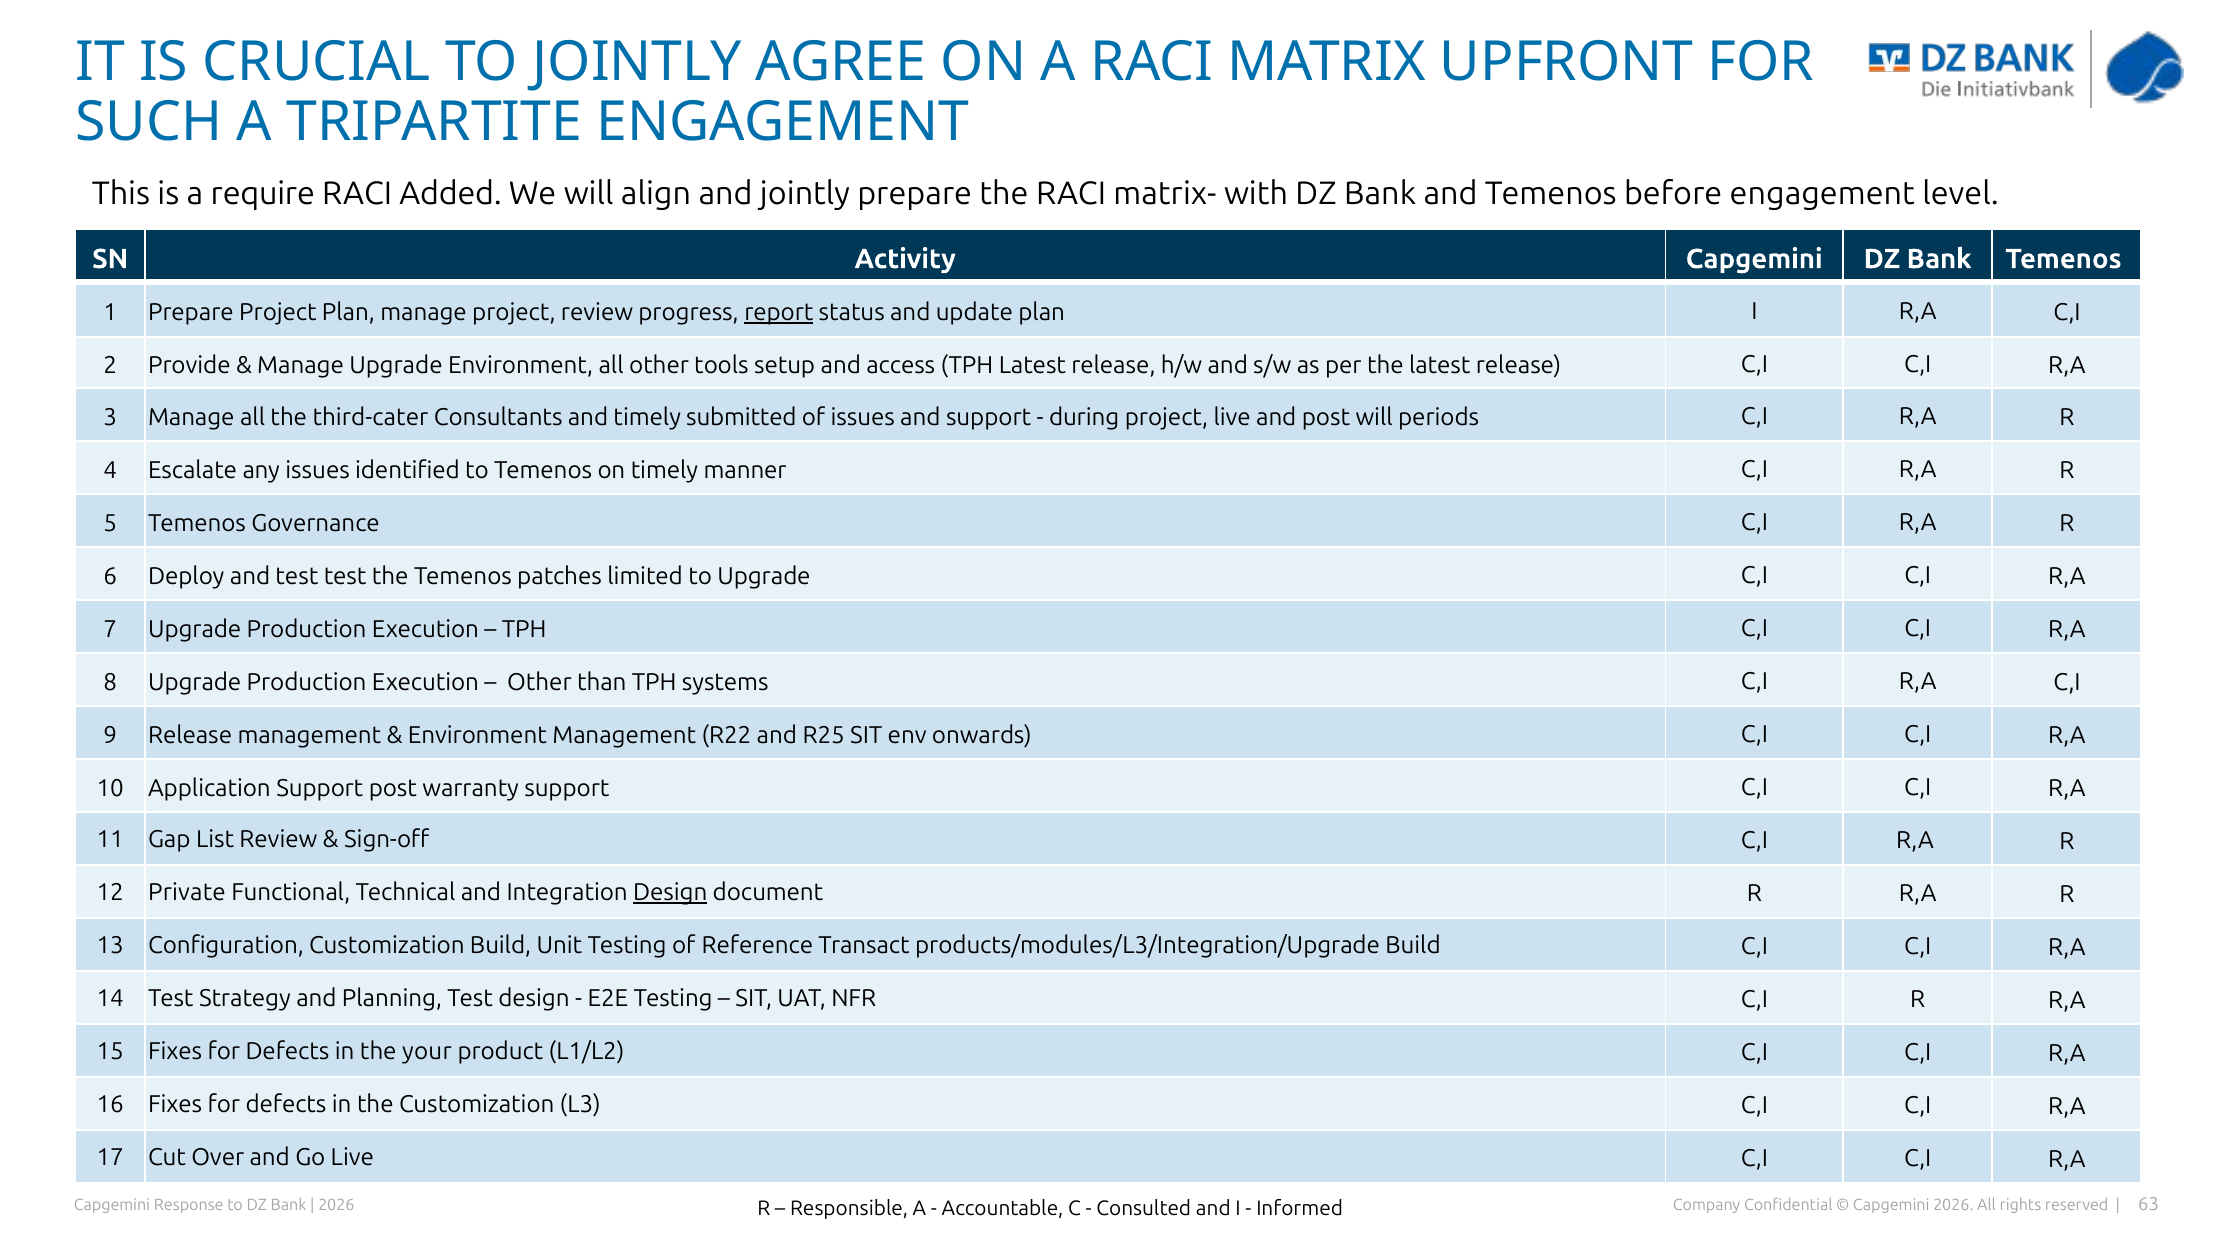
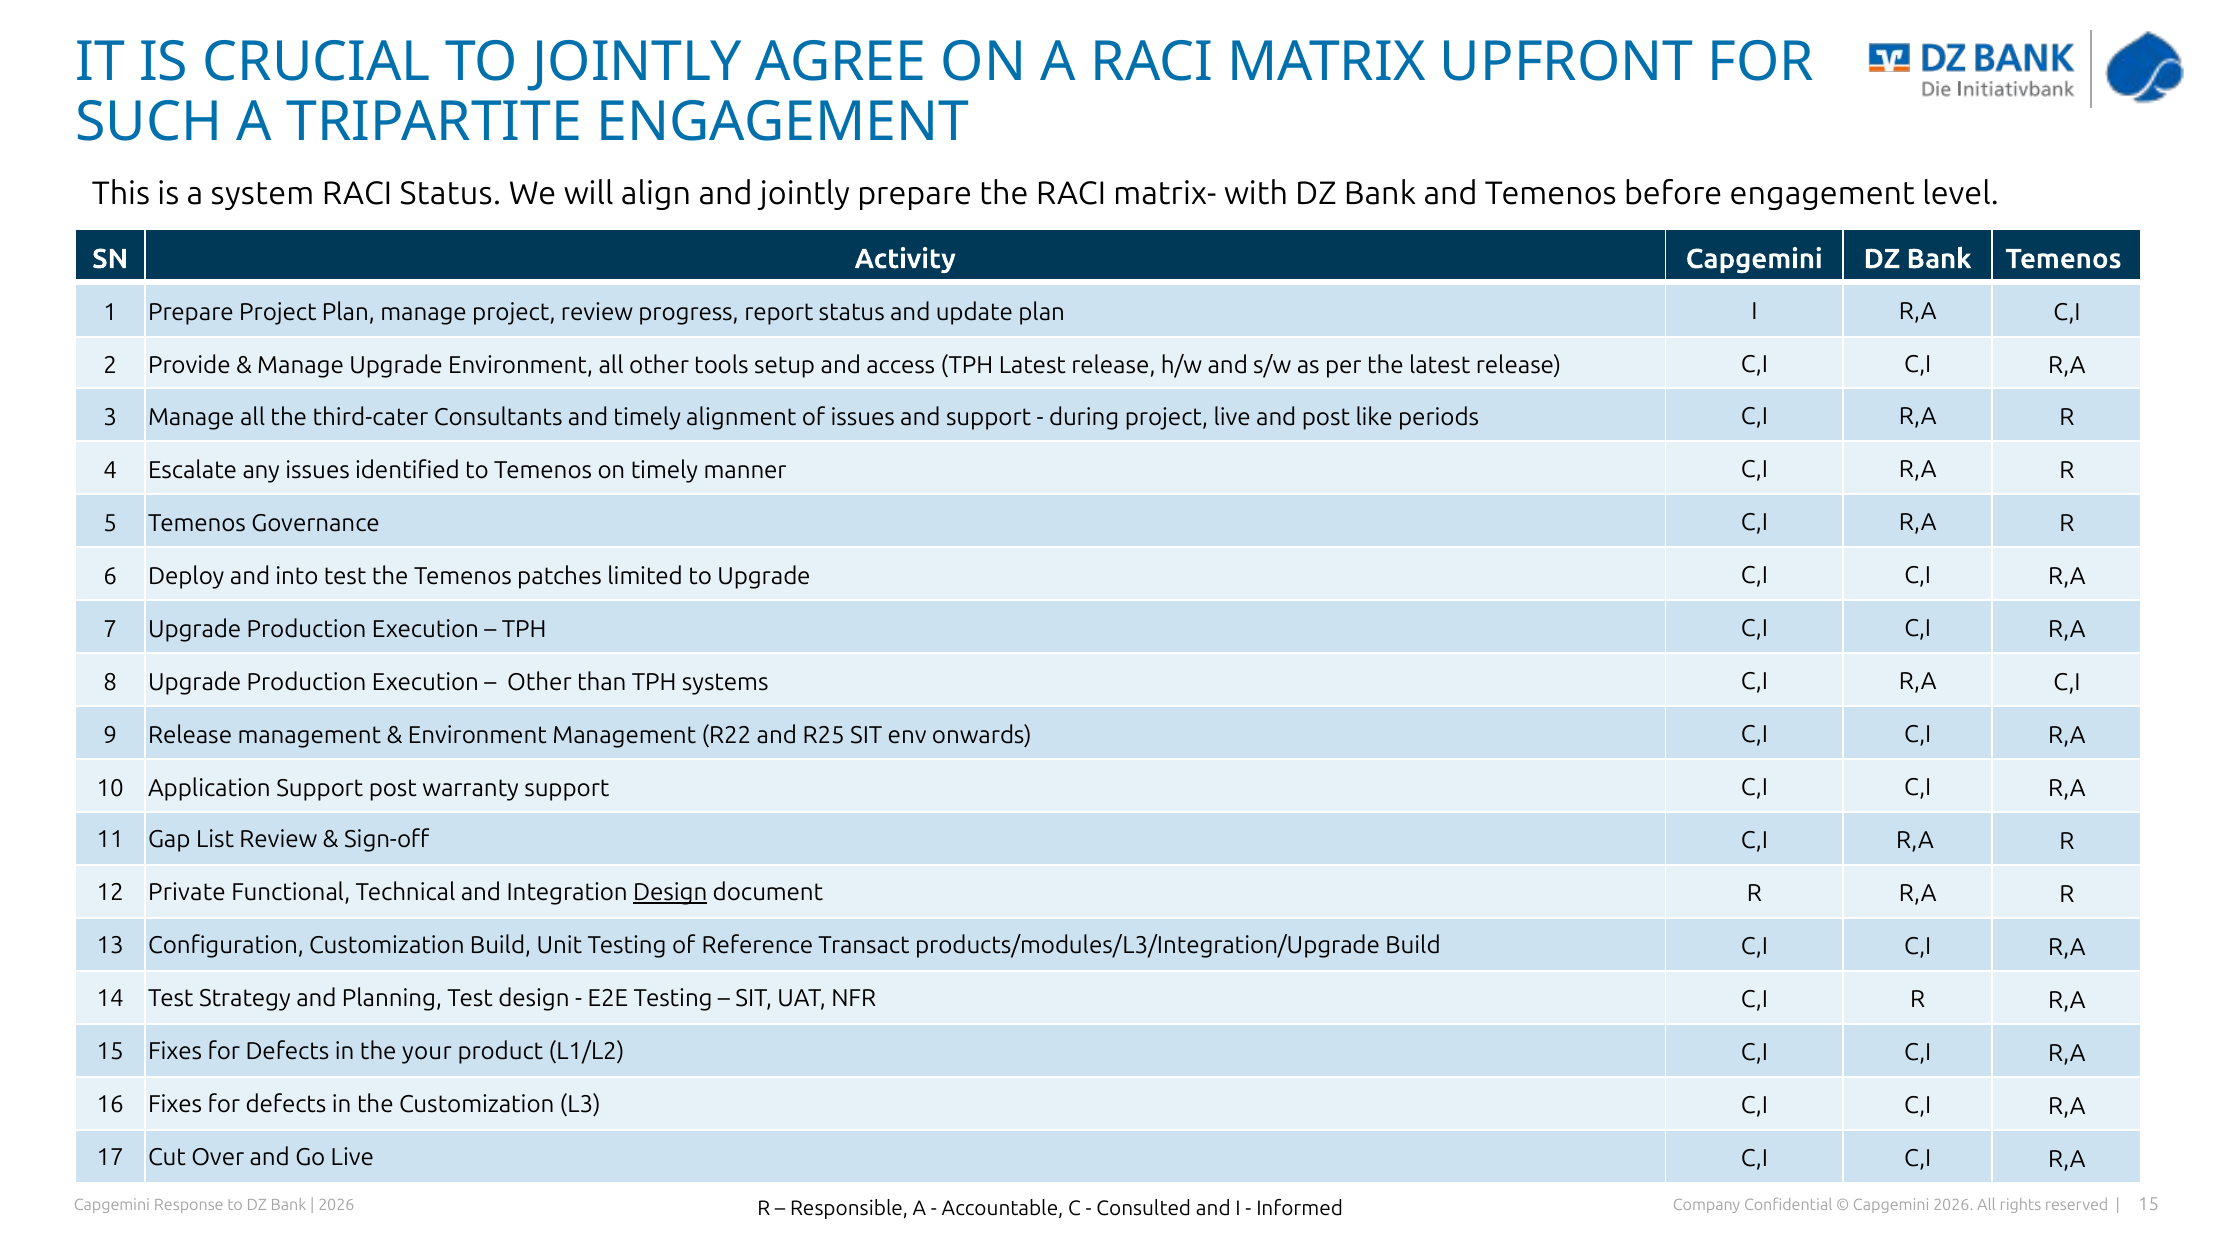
require: require -> system (263, 194)
RACI Added: Added -> Status (450, 194)
report underline: present -> none (779, 313)
submitted: submitted -> alignment (741, 418)
post will: will -> like (1374, 418)
and test: test -> into (297, 577)
63: 63 -> 15 (2149, 1205)
